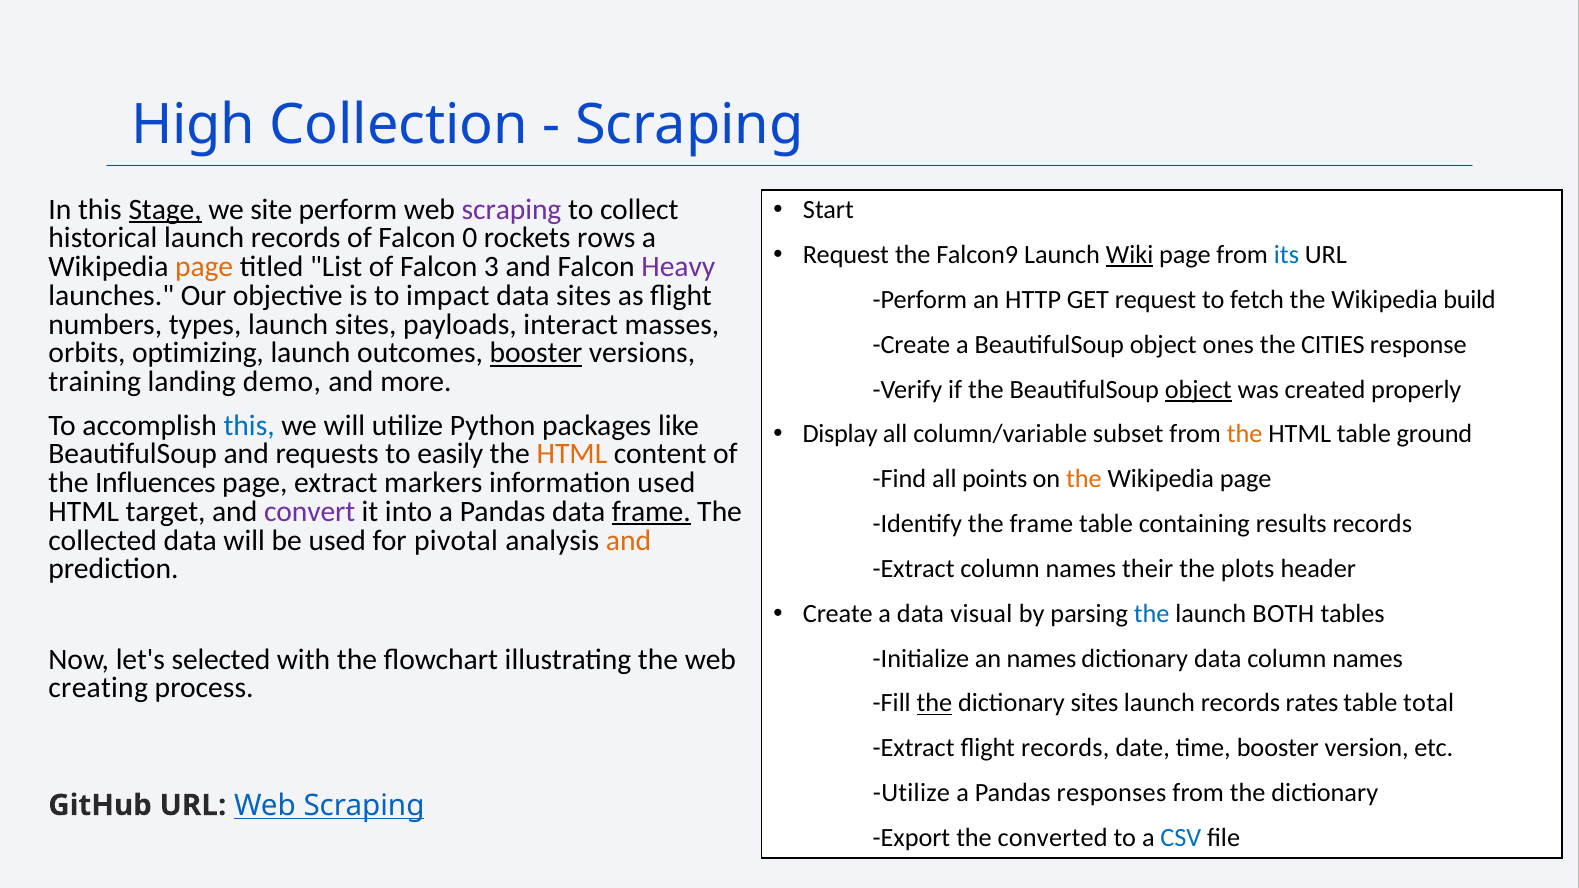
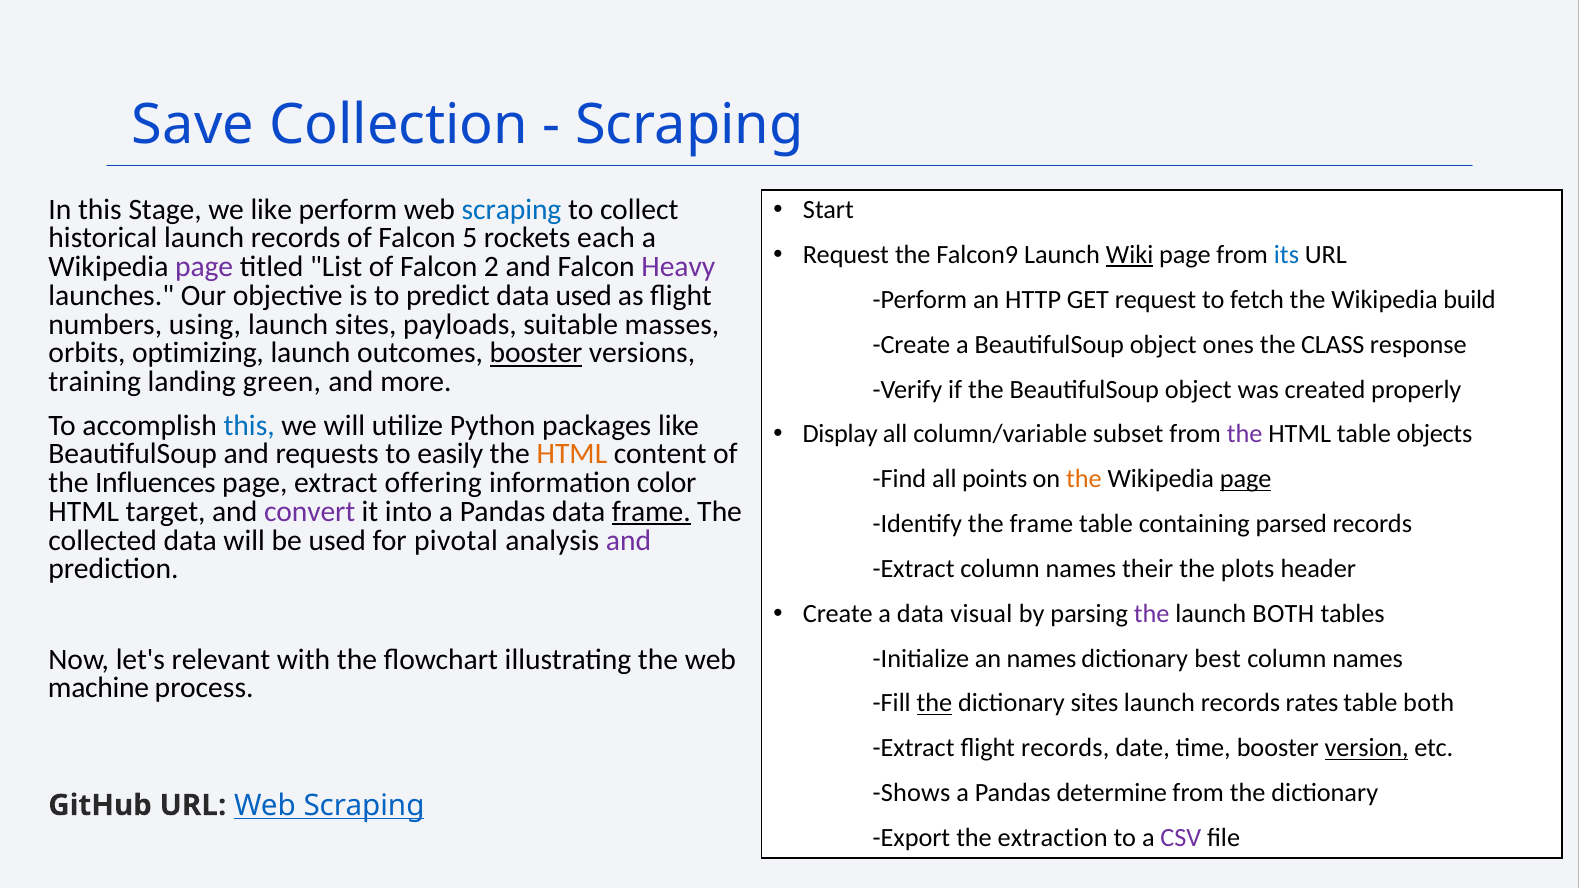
High: High -> Save (193, 125)
Stage underline: present -> none (165, 209)
we site: site -> like (271, 209)
scraping colour: purple -> blue (512, 209)
0: 0 -> 5 (470, 238)
rows: rows -> each (606, 238)
page colour: orange -> purple (204, 267)
3: 3 -> 2 (491, 267)
impact: impact -> predict (448, 296)
data sites: sites -> used (584, 296)
types: types -> using (205, 324)
interact: interact -> suitable (571, 324)
CITIES: CITIES -> CLASS (1333, 345)
demo: demo -> green (282, 382)
object underline: present -> none (1198, 389)
the colour: orange -> purple (1245, 434)
ground: ground -> objects (1434, 434)
page underline: none -> present (1246, 479)
markers: markers -> offering (433, 483)
information used: used -> color (667, 483)
results: results -> parsed (1291, 524)
and colour: orange -> purple (629, 541)
the colour: blue -> purple (1152, 614)
selected: selected -> relevant (221, 660)
dictionary data: data -> best (1218, 659)
creating: creating -> machine (98, 688)
table total: total -> both (1429, 703)
version underline: none -> present (1367, 748)
Utilize: Utilize -> Shows (912, 793)
responses: responses -> determine (1112, 793)
converted: converted -> extraction (1053, 838)
CSV colour: blue -> purple (1181, 838)
